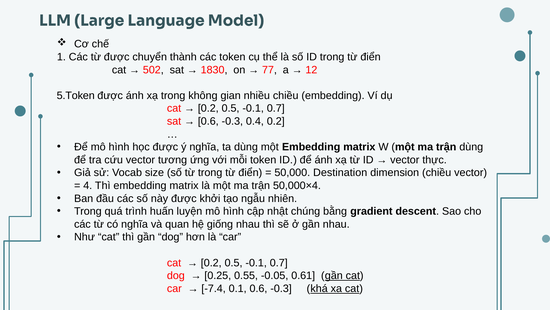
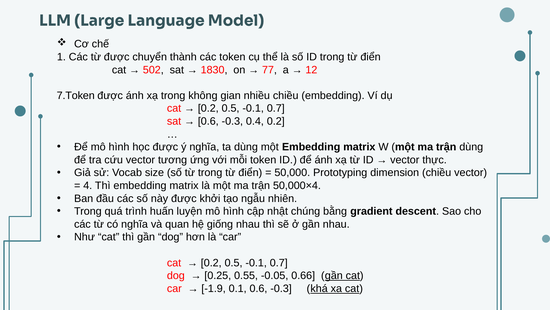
5.Token: 5.Token -> 7.Token (76, 95)
Destination: Destination -> Prototyping (340, 172)
0.61: 0.61 -> 0.66 (303, 275)
-7.4: -7.4 -> -1.9 (214, 288)
